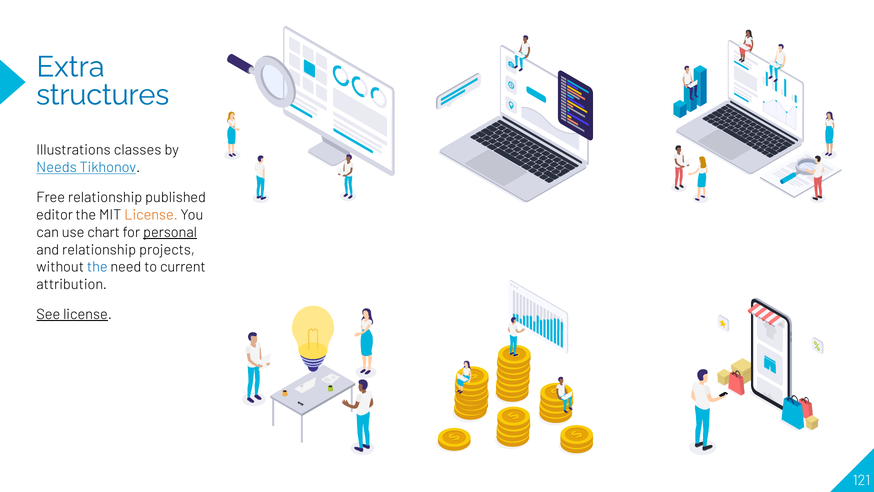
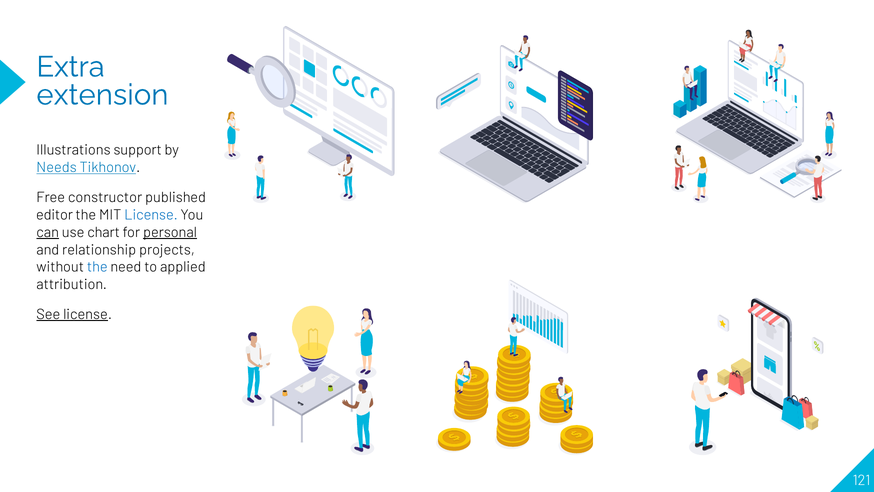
structures: structures -> extension (102, 95)
classes: classes -> support (138, 150)
Free relationship: relationship -> constructor (105, 197)
License colour: orange -> blue (151, 215)
can underline: none -> present (48, 232)
current: current -> applied (183, 267)
